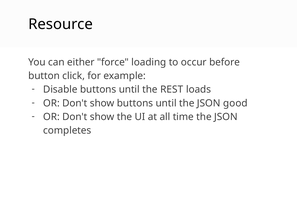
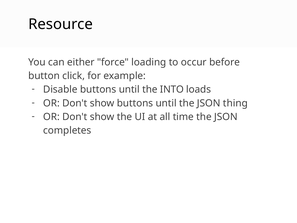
REST: REST -> INTO (172, 89)
good: good -> thing (235, 103)
